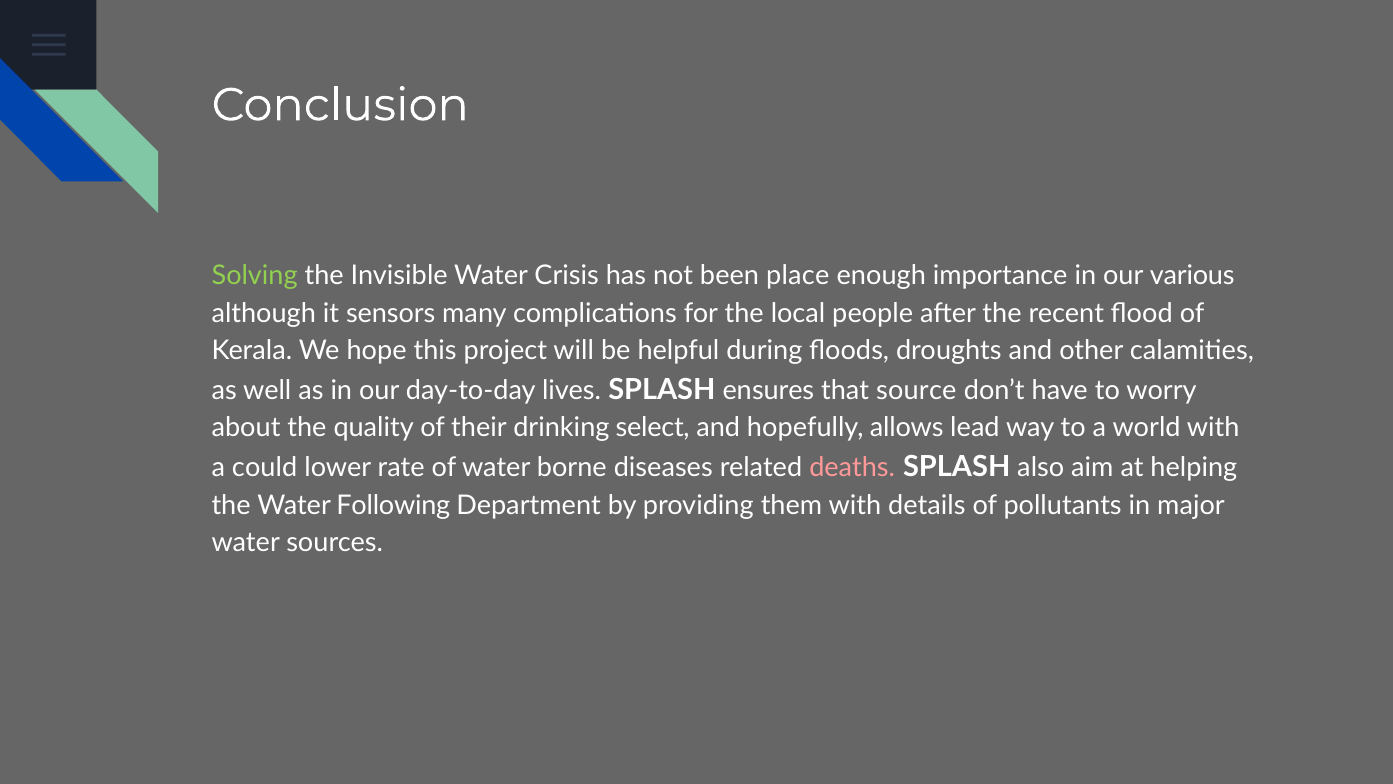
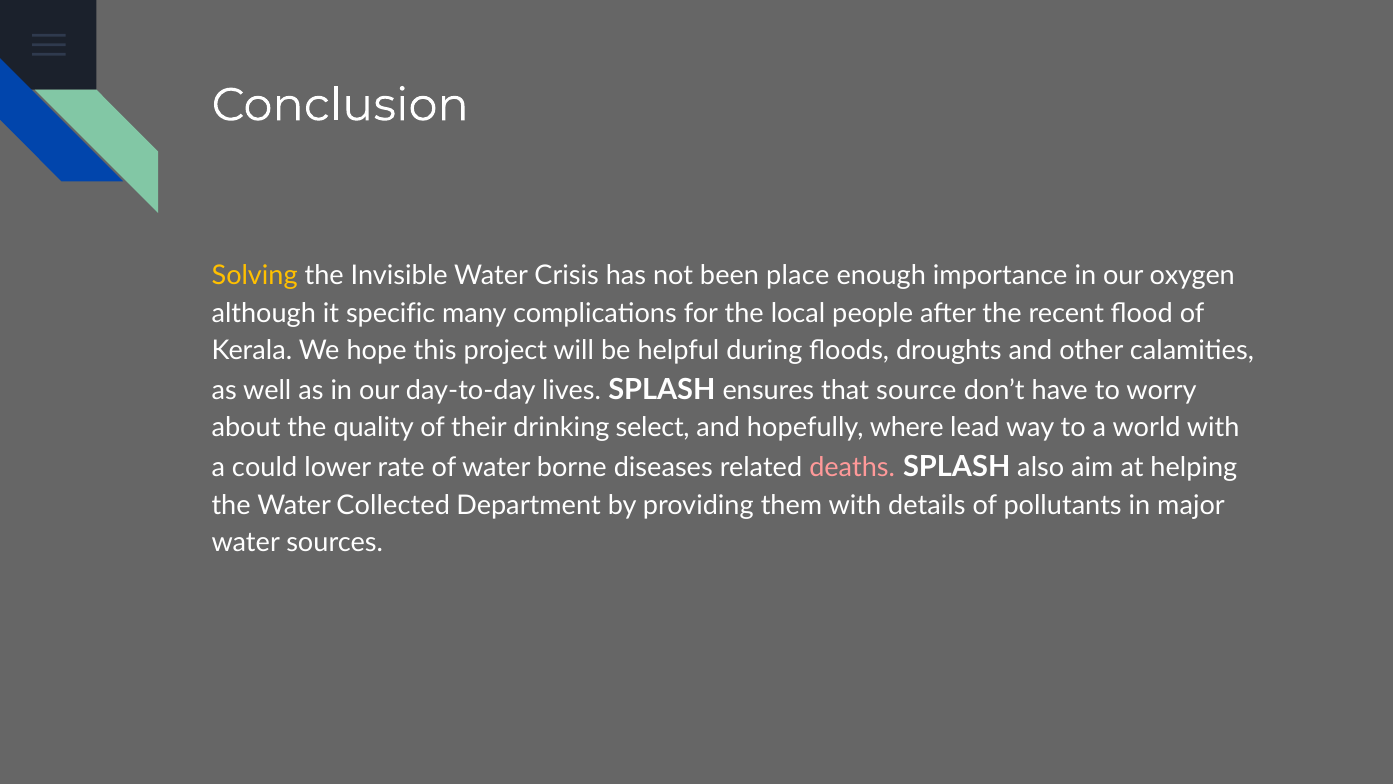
Solving colour: light green -> yellow (255, 276)
various: various -> oxygen (1192, 276)
sensors: sensors -> specific (391, 313)
allows: allows -> where (907, 428)
Following: Following -> Collected (393, 505)
